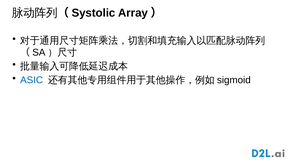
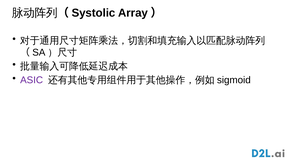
ASIC colour: blue -> purple (32, 80)
